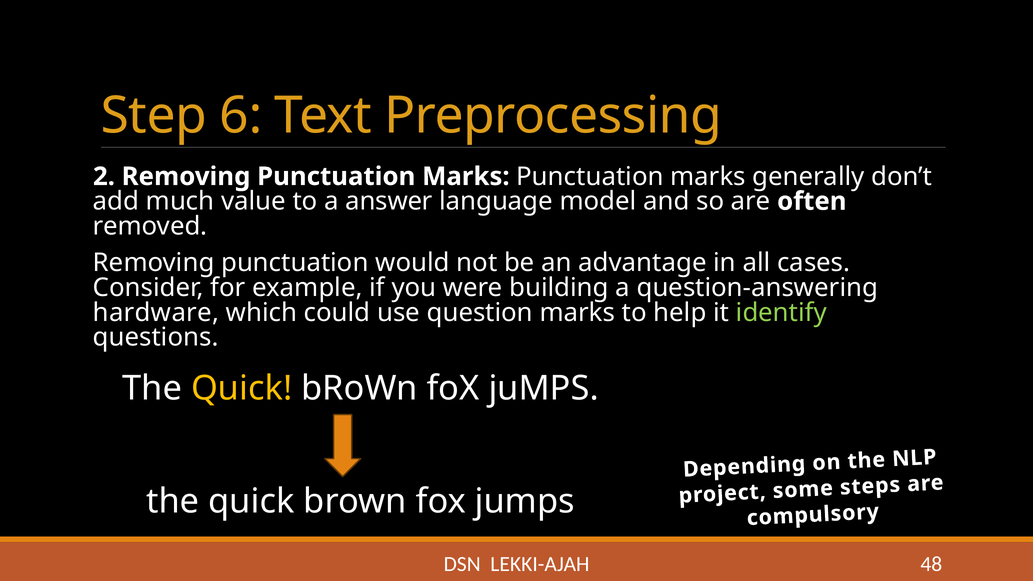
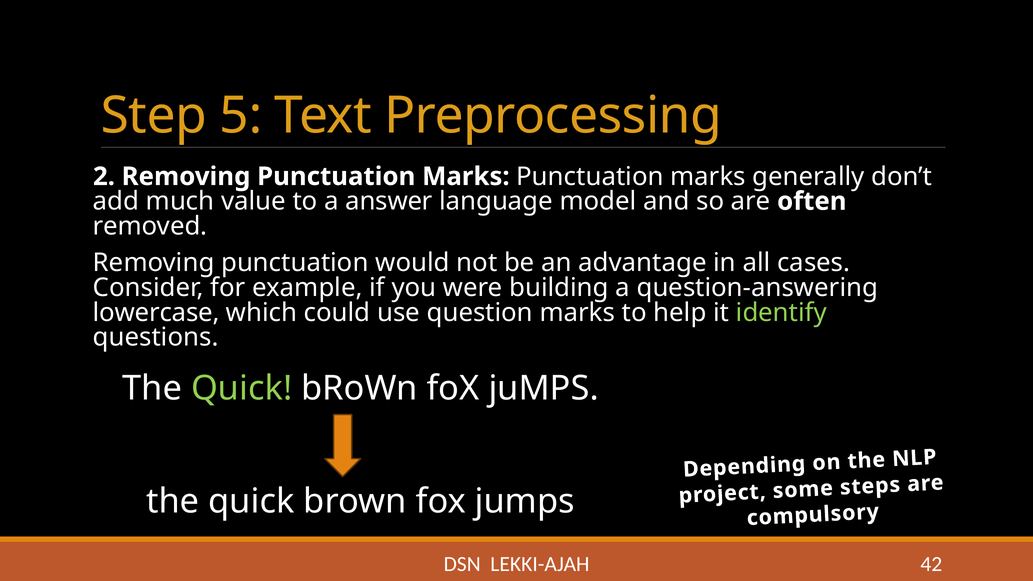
6: 6 -> 5 (241, 116)
hardware: hardware -> lowercase (156, 313)
Quick colour: yellow -> light green (242, 389)
48: 48 -> 42 (931, 564)
